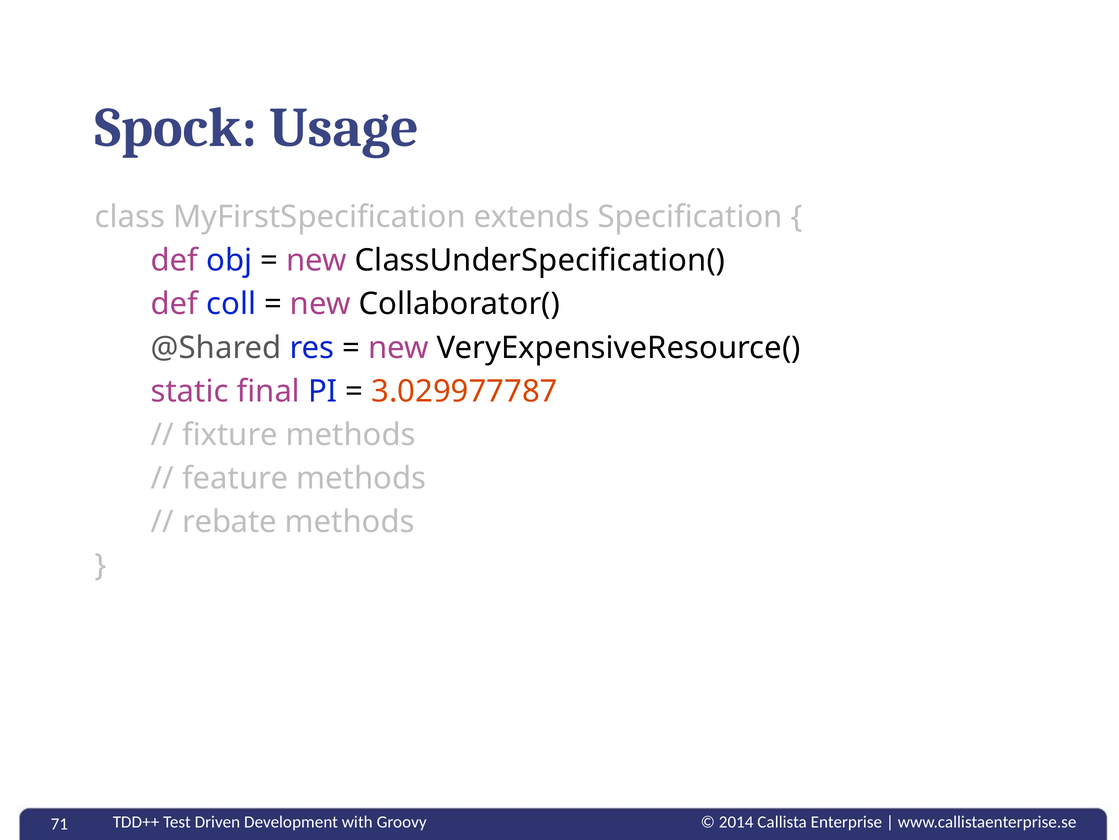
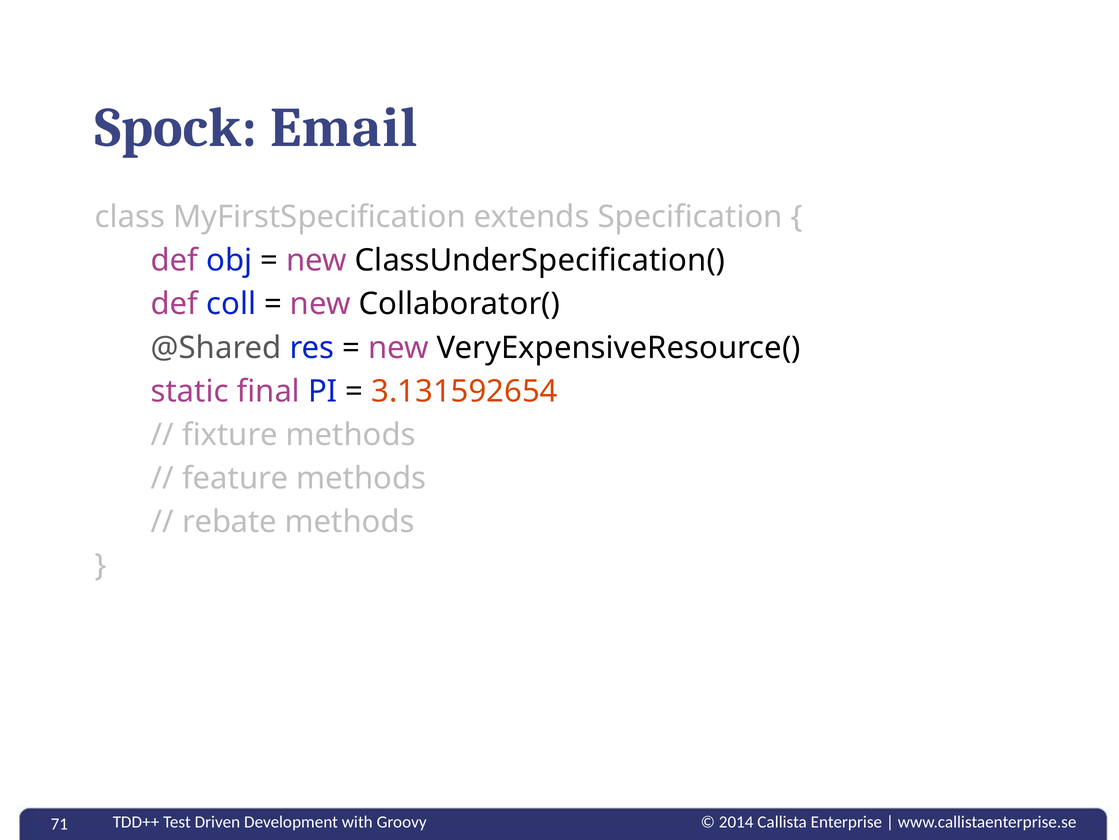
Usage: Usage -> Email (344, 127)
3.029977787: 3.029977787 -> 3.131592654 (464, 391)
